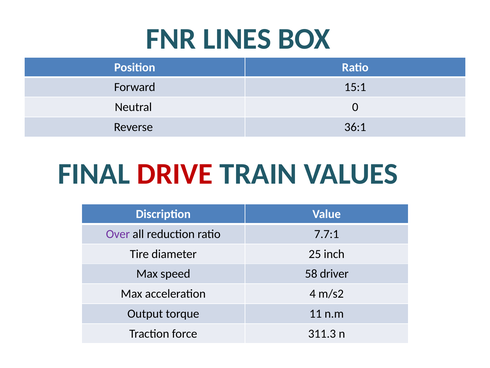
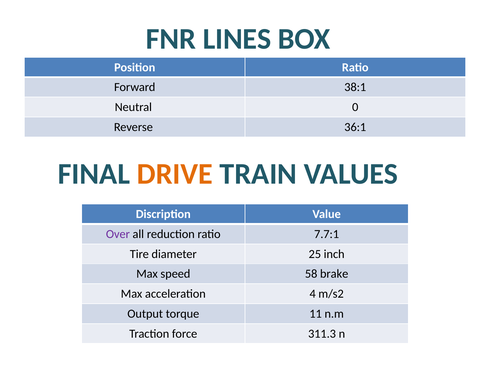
15:1: 15:1 -> 38:1 (355, 87)
DRIVE colour: red -> orange (175, 174)
driver: driver -> brake (334, 274)
